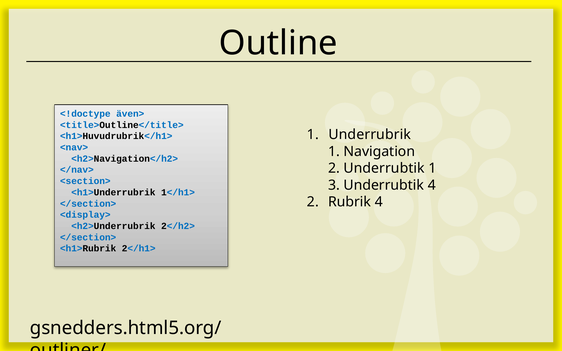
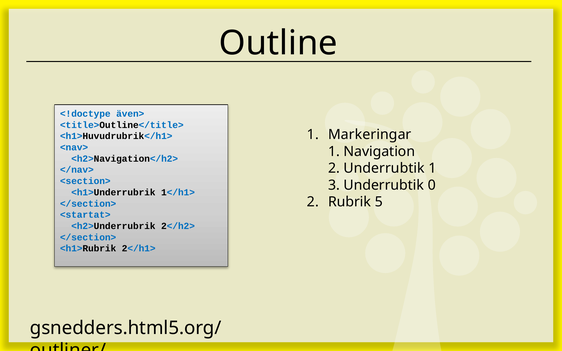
Underrubrik: Underrubrik -> Markeringar (370, 135)
Underrubtik 4: 4 -> 0 (432, 185)
Rubrik 4: 4 -> 5 (379, 202)
<display>: <display> -> <startat> (85, 215)
